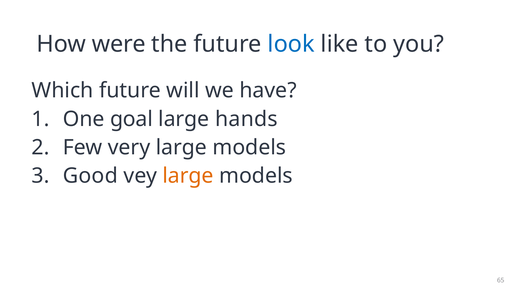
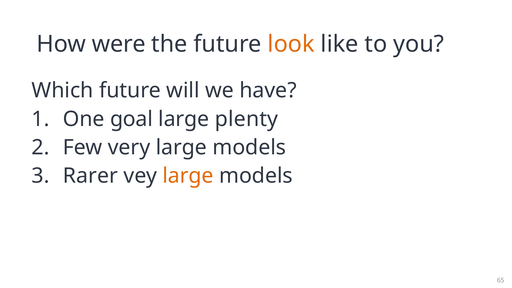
look colour: blue -> orange (291, 44)
hands: hands -> plenty (246, 119)
Good: Good -> Rarer (90, 176)
